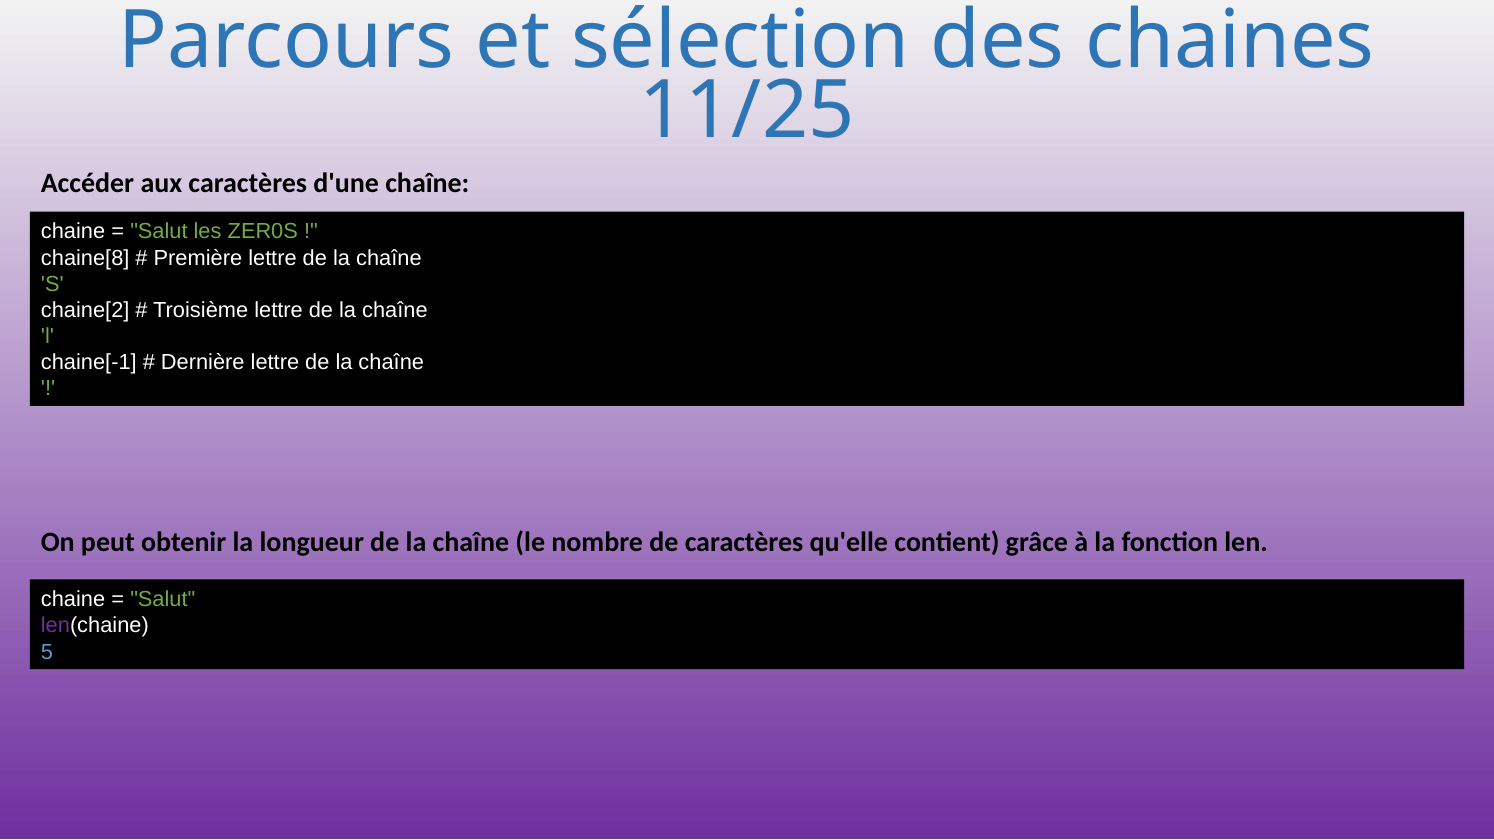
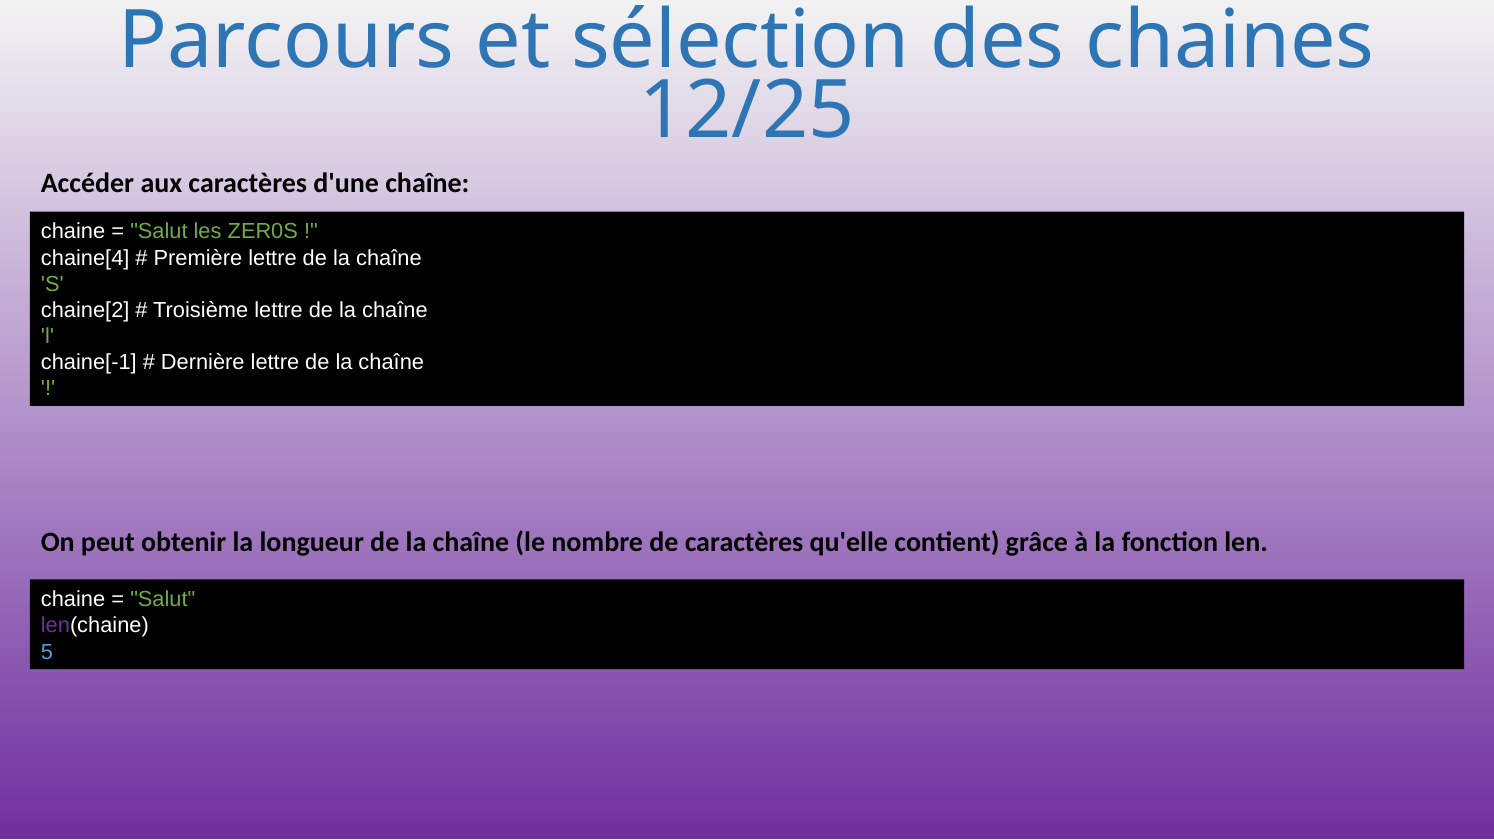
11/25: 11/25 -> 12/25 (747, 110)
chaine[8: chaine[8 -> chaine[4 (85, 258)
